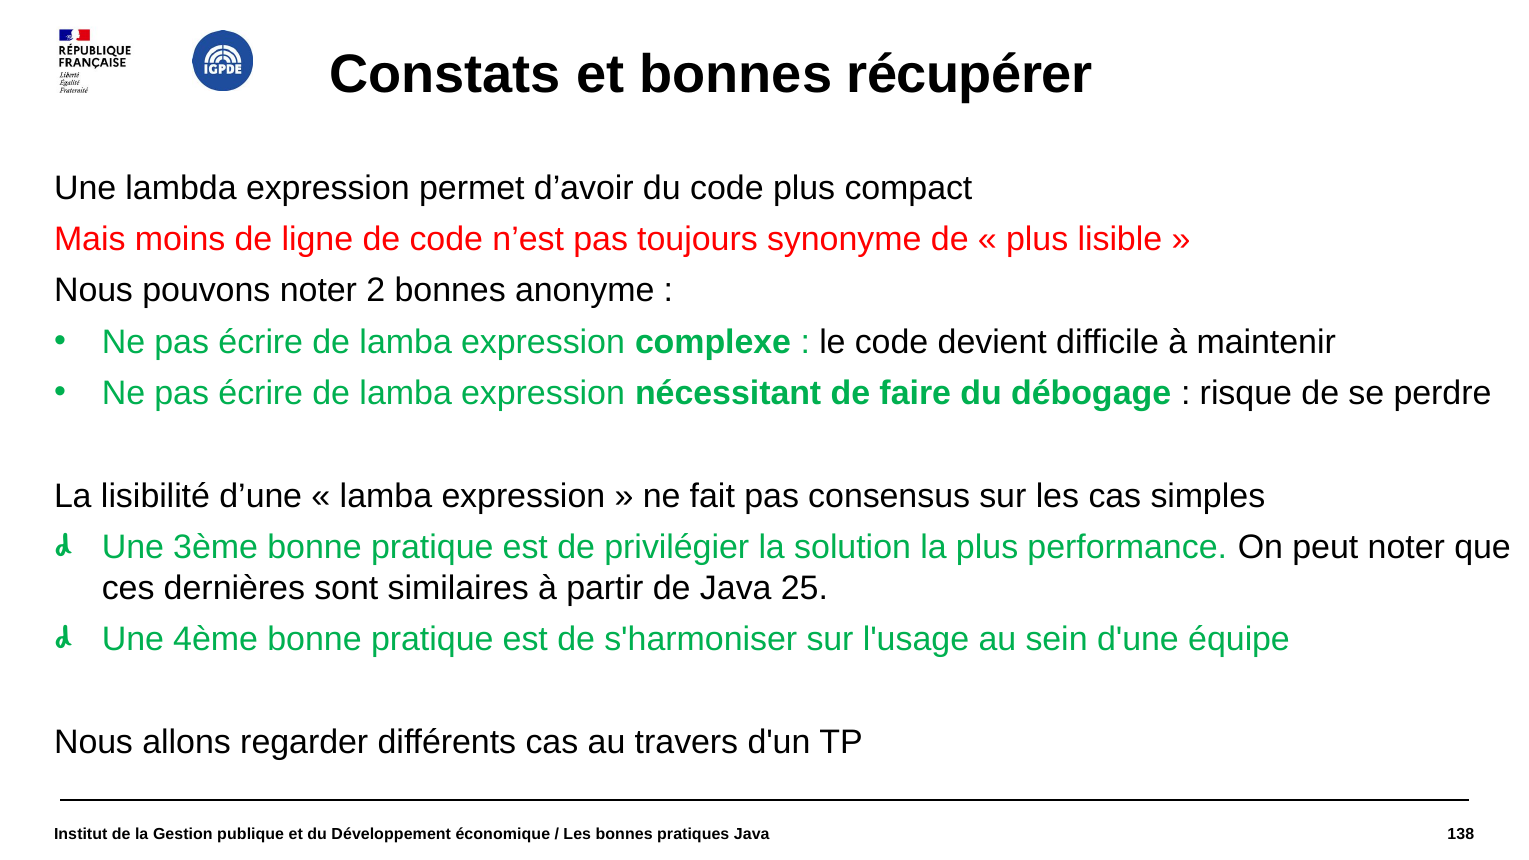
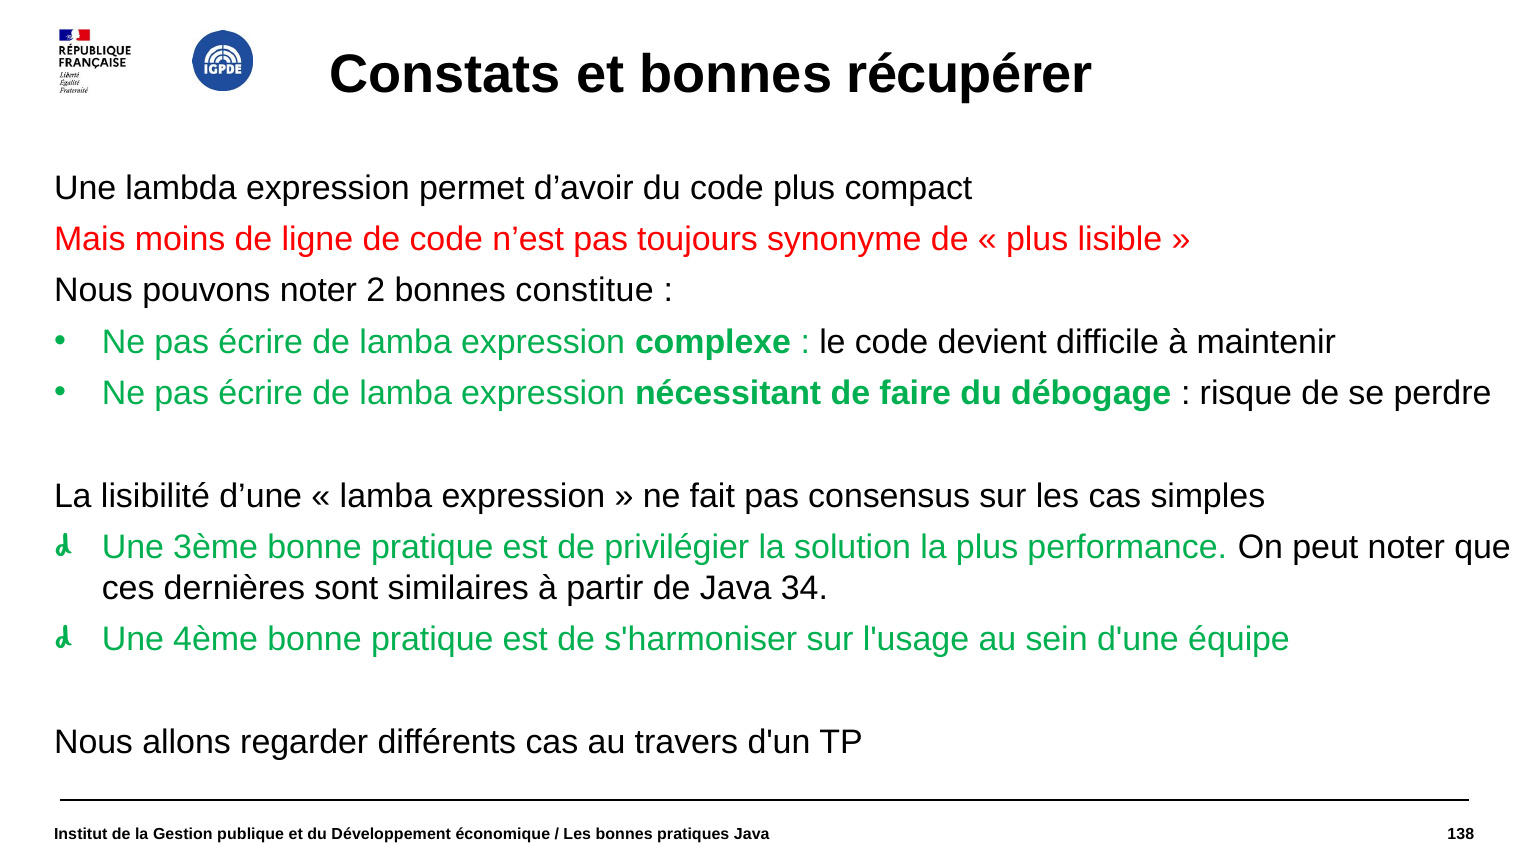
anonyme: anonyme -> constitue (585, 291)
25: 25 -> 34 (804, 588)
